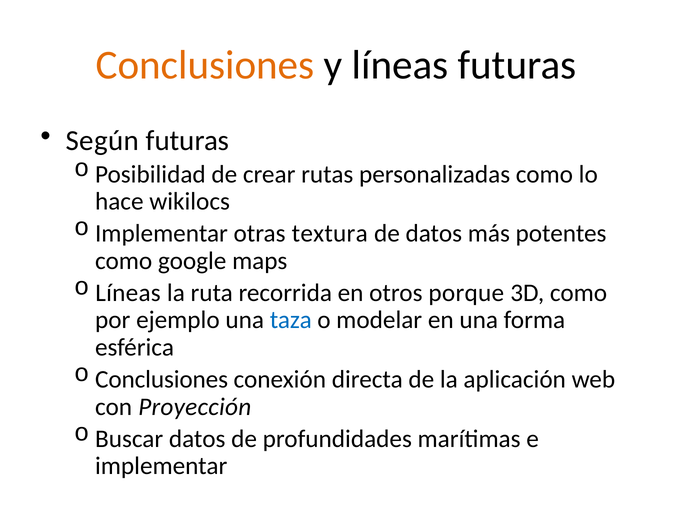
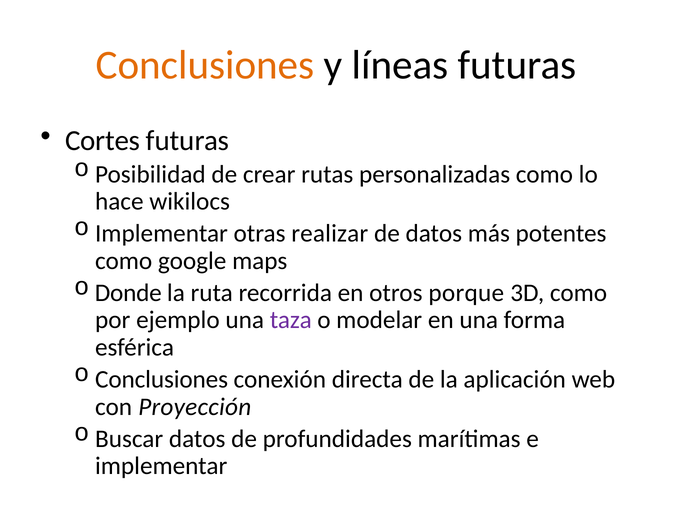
Según: Según -> Cortes (103, 141)
textura: textura -> realizar (330, 233)
o Líneas: Líneas -> Donde (128, 293)
taza colour: blue -> purple (291, 320)
